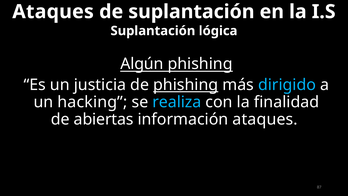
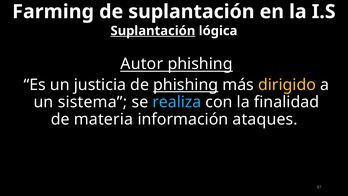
Ataques: Ataques -> Farming (53, 12)
Suplantación underline: none -> present (153, 31)
Algún: Algún -> Autor (142, 64)
dirigido colour: light blue -> yellow (287, 85)
hacking: hacking -> sistema (92, 102)
abiertas: abiertas -> materia (103, 119)
